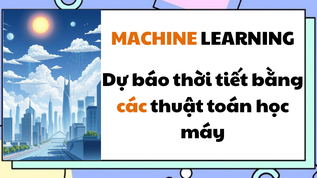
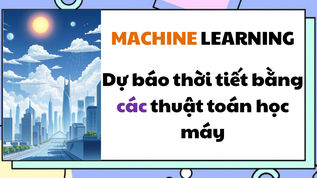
các colour: orange -> purple (132, 106)
